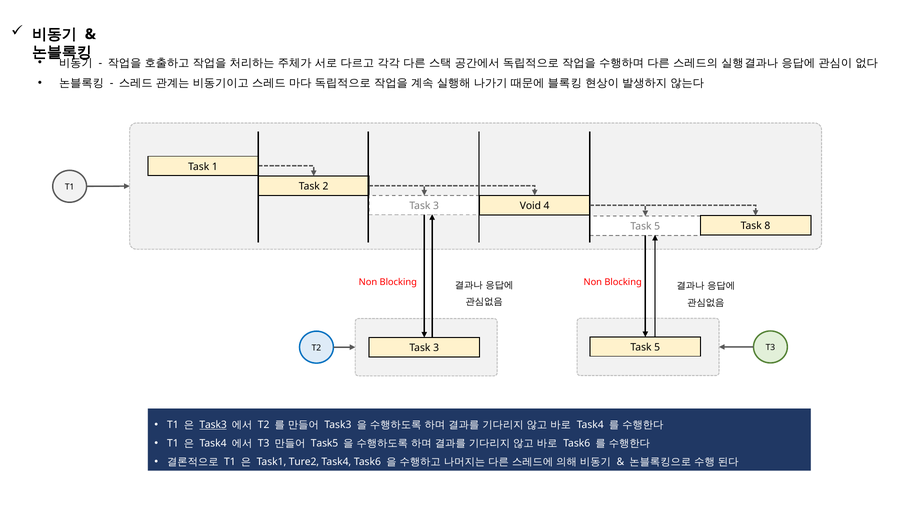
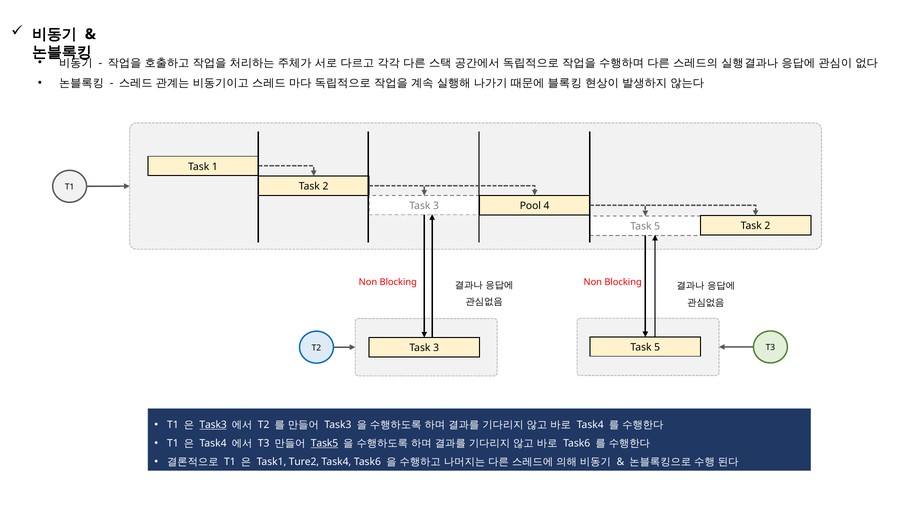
Void: Void -> Pool (530, 206)
8: 8 -> 2 (767, 226)
Task5 underline: none -> present (325, 443)
